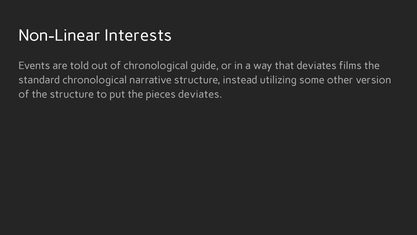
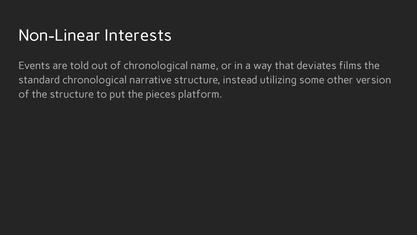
guide: guide -> name (205, 66)
pieces deviates: deviates -> platform (200, 94)
